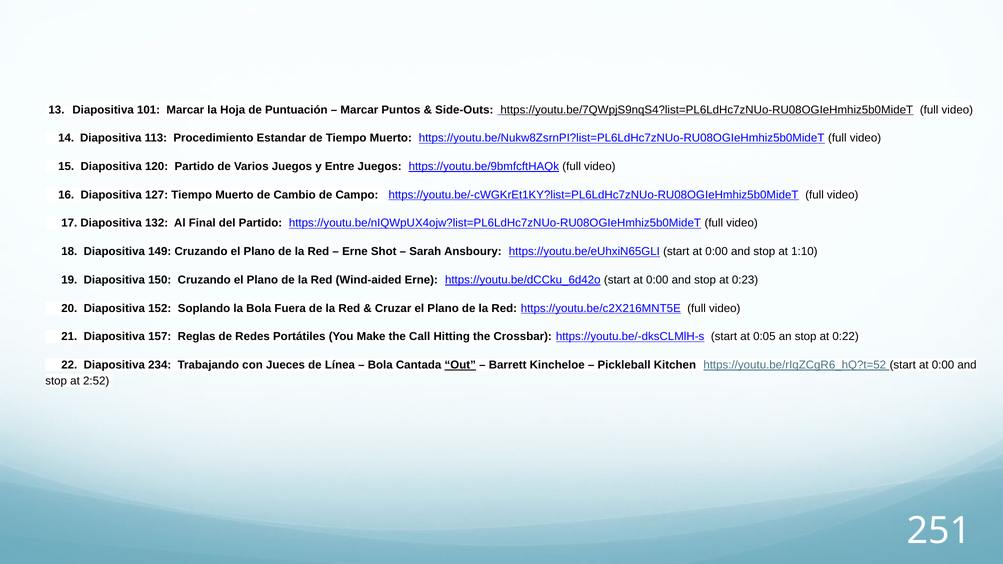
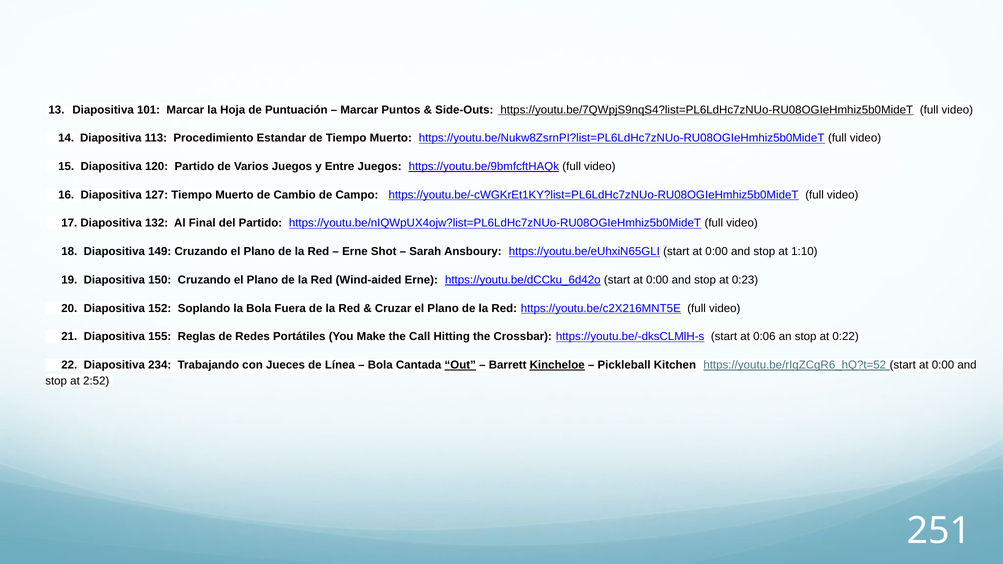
157: 157 -> 155 (160, 337)
0:05: 0:05 -> 0:06 (764, 337)
Kincheloe underline: none -> present (557, 365)
